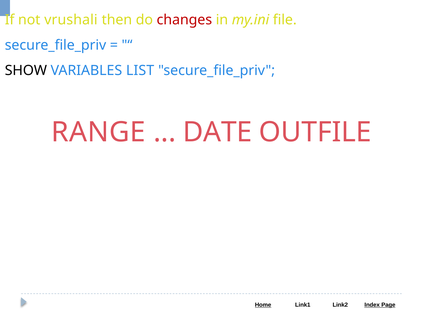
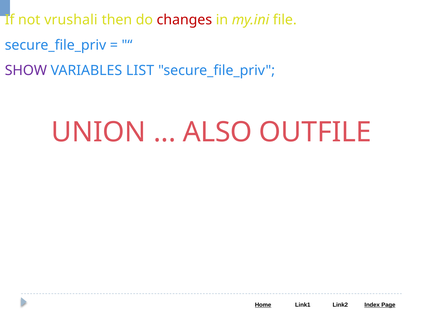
SHOW colour: black -> purple (26, 71)
RANGE: RANGE -> UNION (99, 132)
DATE: DATE -> ALSO (218, 132)
